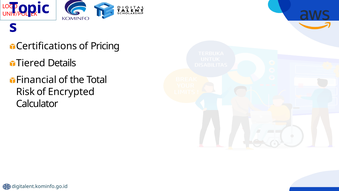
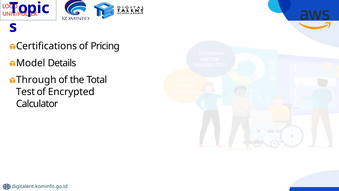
Tiered: Tiered -> Model (31, 63)
Financial: Financial -> Through (36, 80)
Risk: Risk -> Test (25, 92)
